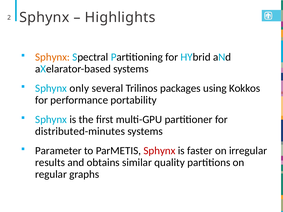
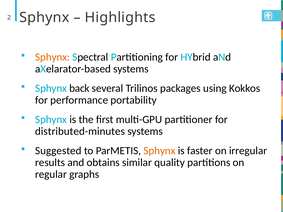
only: only -> back (79, 88)
Parameter: Parameter -> Suggested (58, 151)
Sphynx colour: red -> orange (160, 151)
